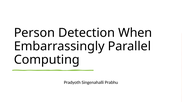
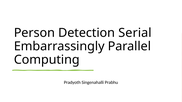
When: When -> Serial (135, 33)
